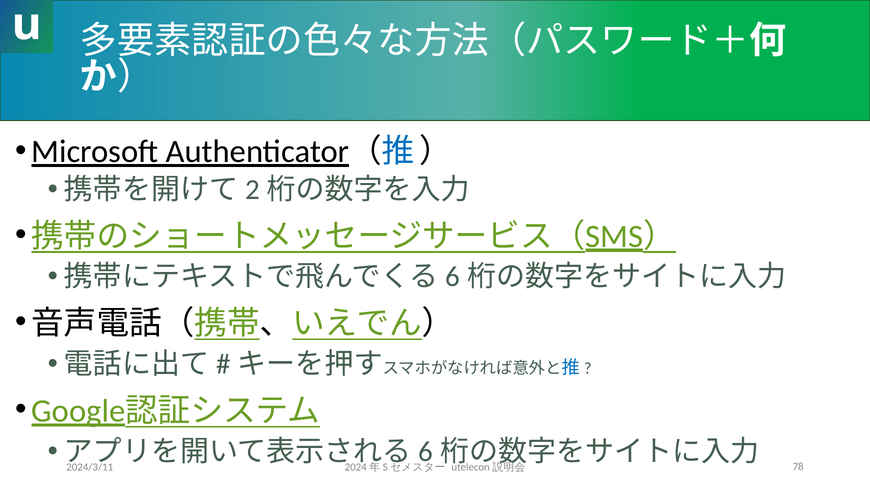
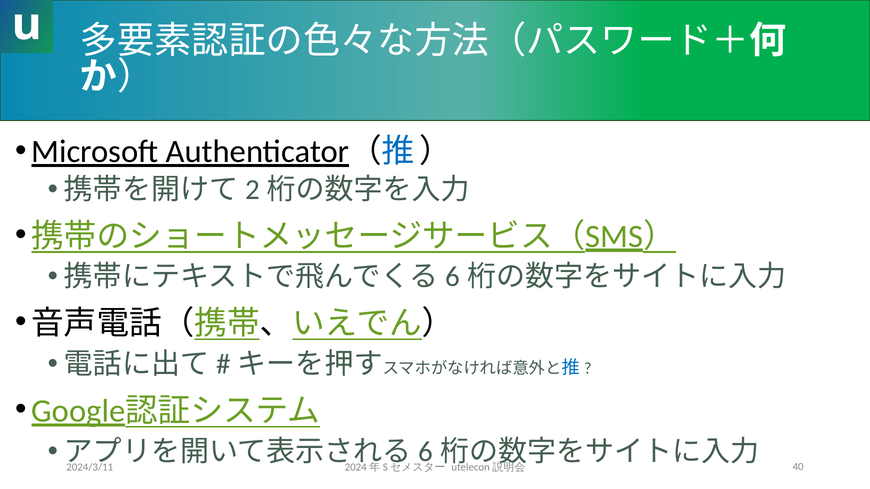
78: 78 -> 40 (798, 467)
